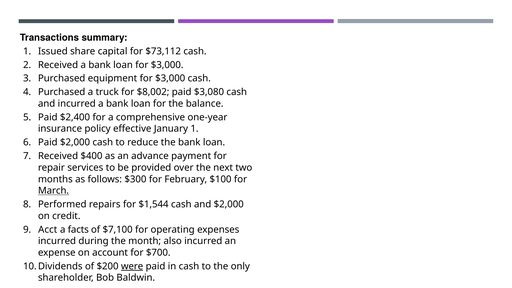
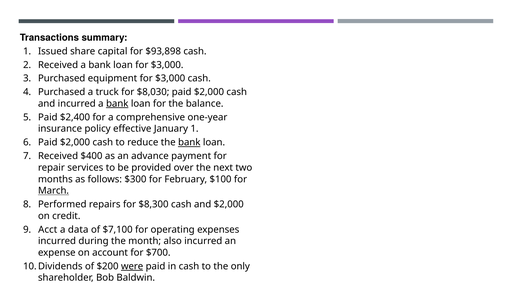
$73,112: $73,112 -> $93,898 (163, 51)
$8,002: $8,002 -> $8,030 (153, 92)
$3,080: $3,080 -> $2,000 (209, 92)
bank underline: none -> present (117, 104)
bank underline: none -> present (189, 142)
$1,544: $1,544 -> $8,300 (154, 204)
facts: facts -> data (78, 230)
